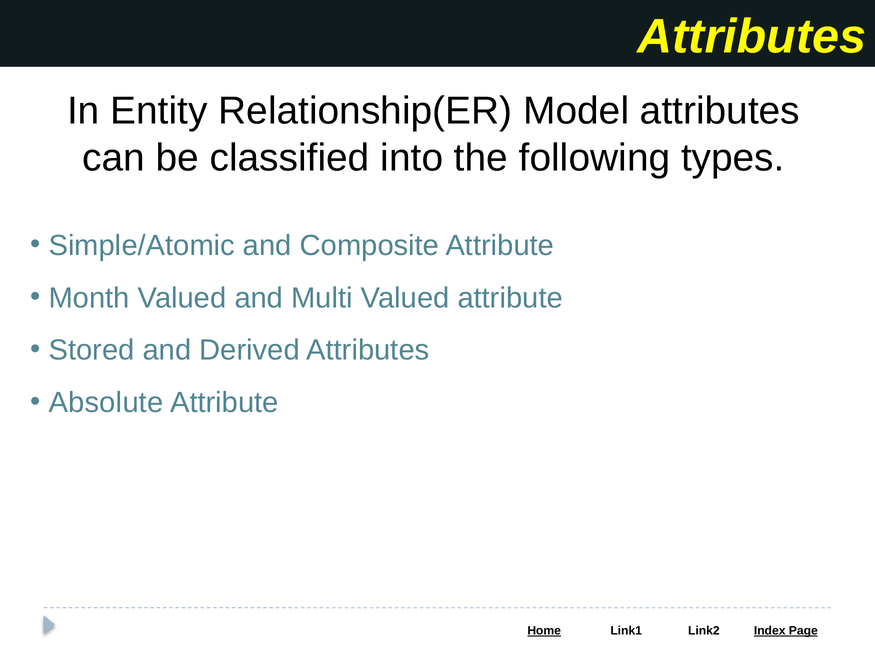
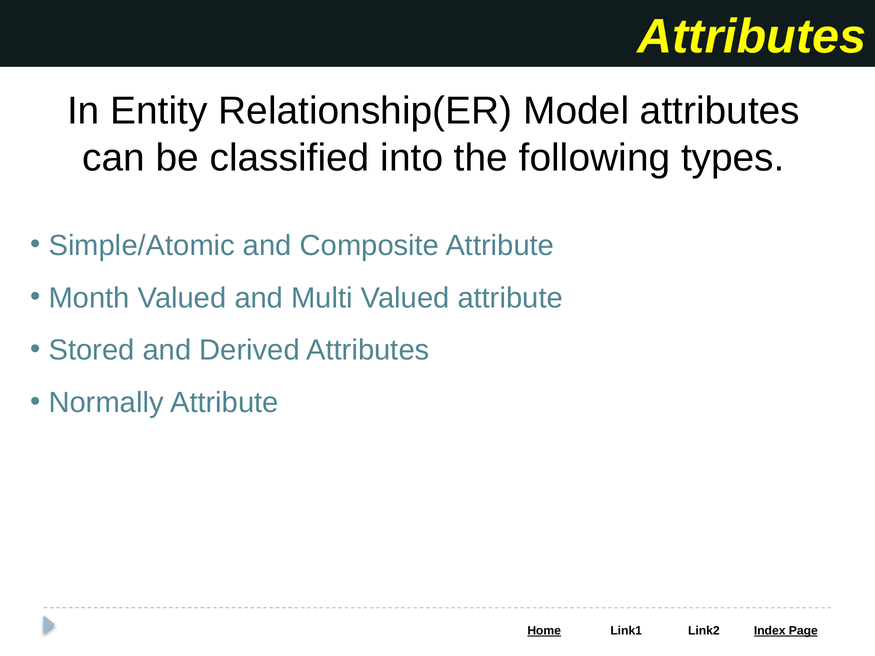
Absolute: Absolute -> Normally (106, 403)
